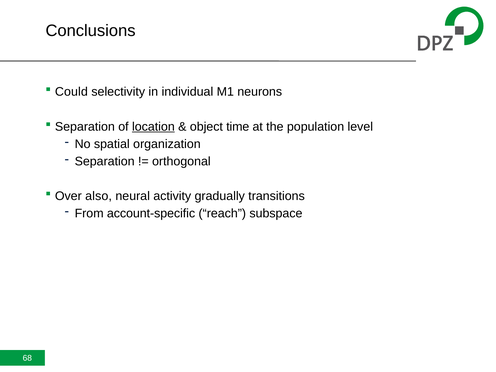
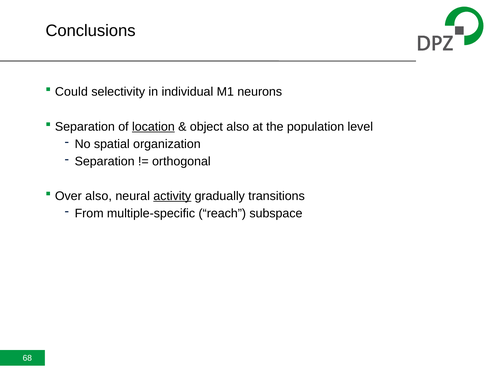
object time: time -> also (238, 127)
activity underline: none -> present (172, 196)
account-specific: account-specific -> multiple-specific (151, 213)
